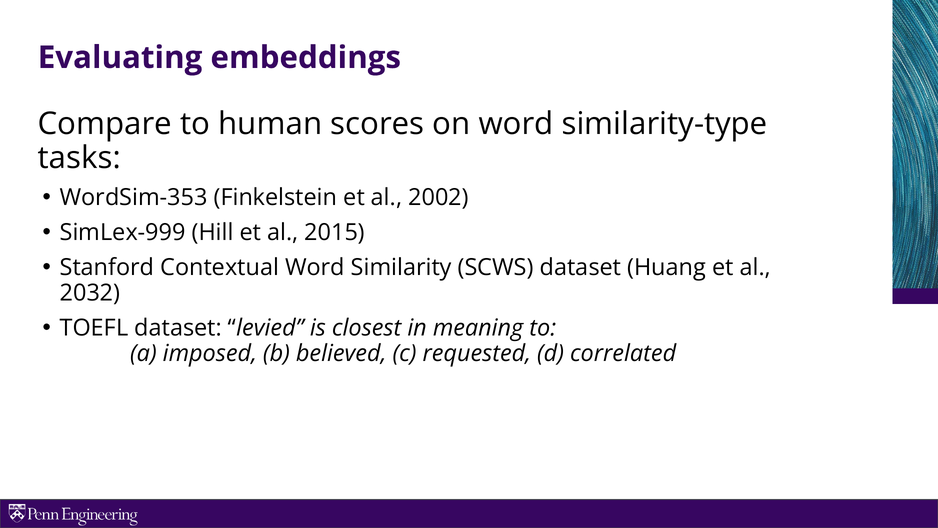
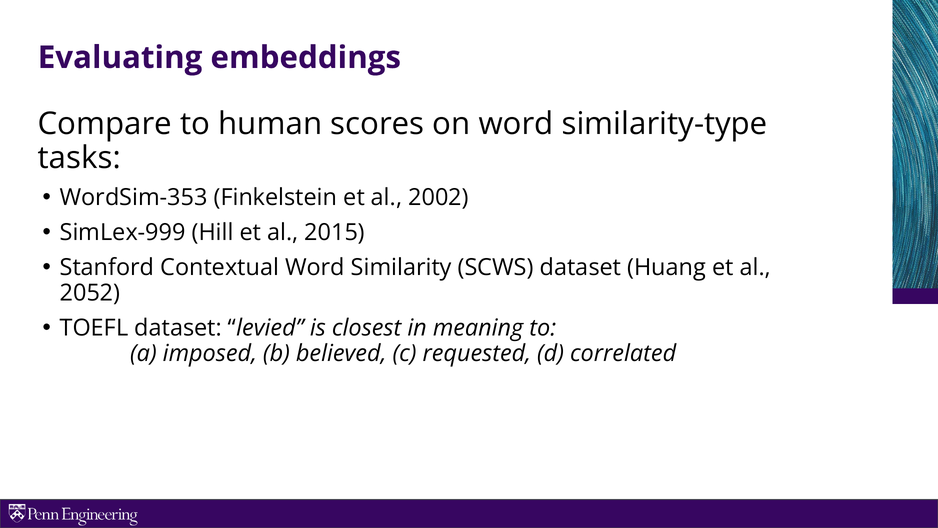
2032: 2032 -> 2052 (90, 293)
